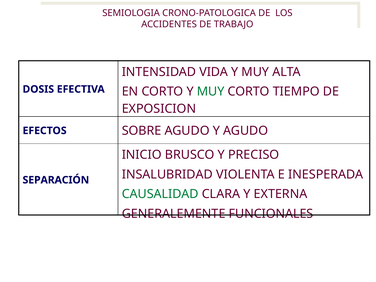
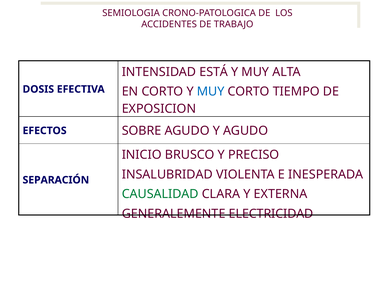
VIDA: VIDA -> ESTÁ (214, 72)
MUY colour: green -> blue (211, 92)
FUNCIONALES: FUNCIONALES -> ELECTRICIDAD (271, 214)
